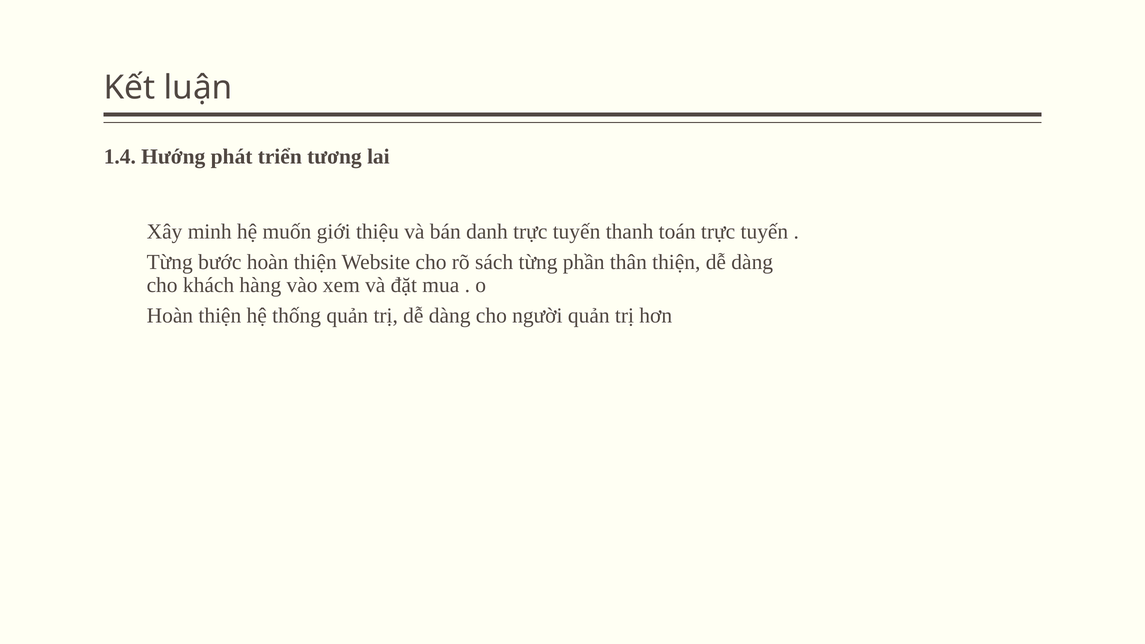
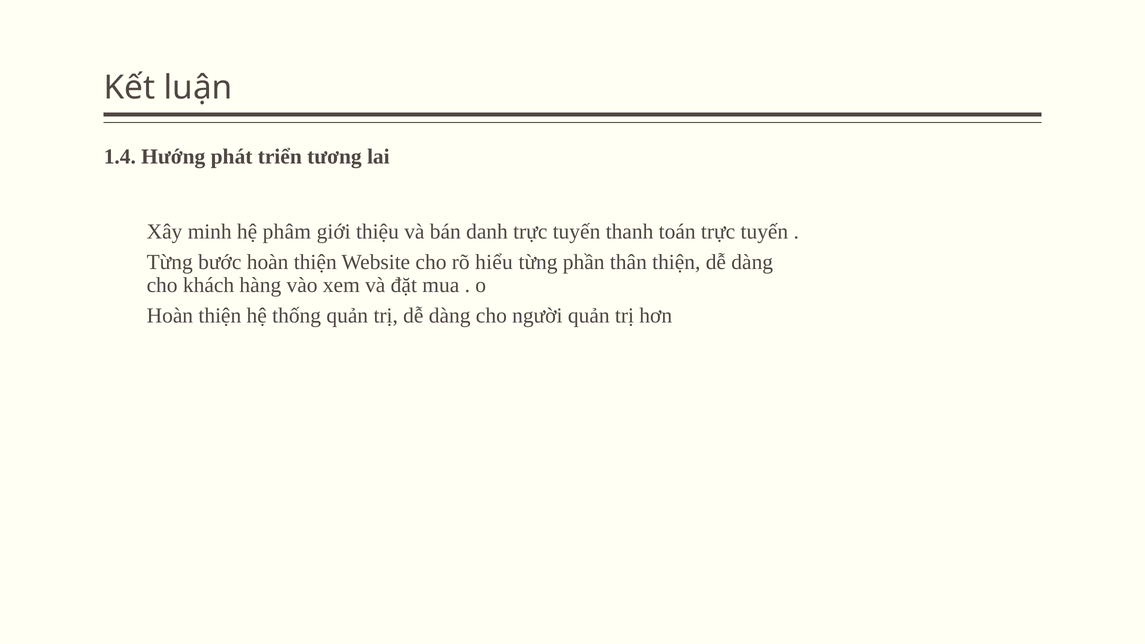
muốn: muốn -> phâm (287, 232)
sách: sách -> hiểu (494, 262)
